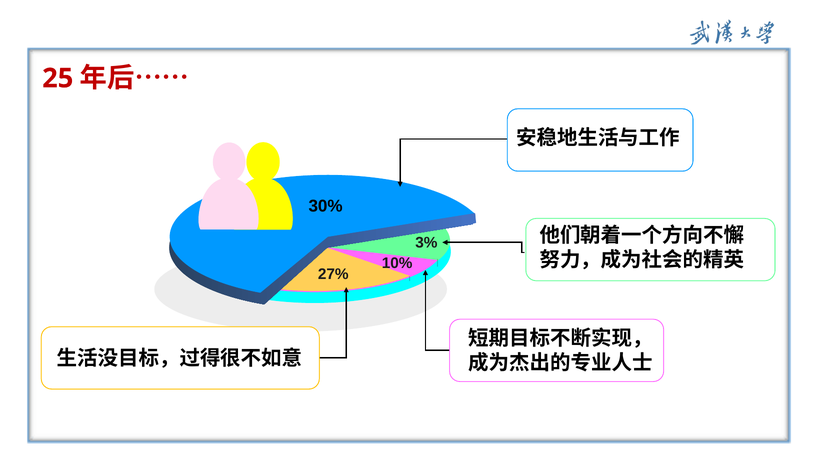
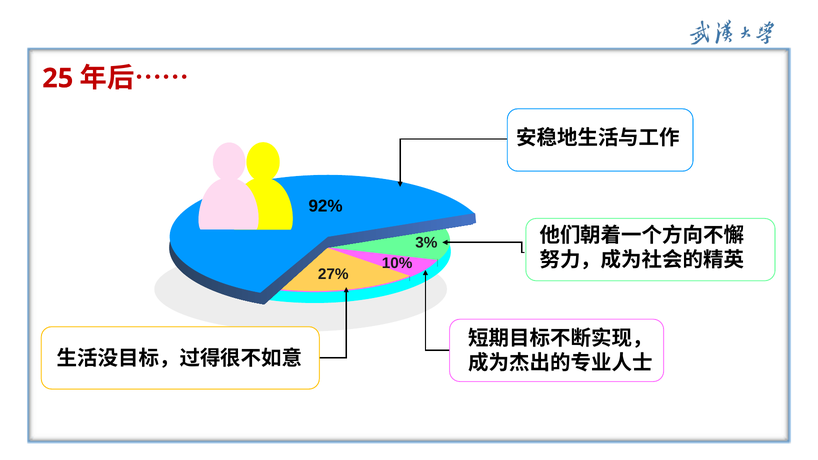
30%: 30% -> 92% (326, 206)
